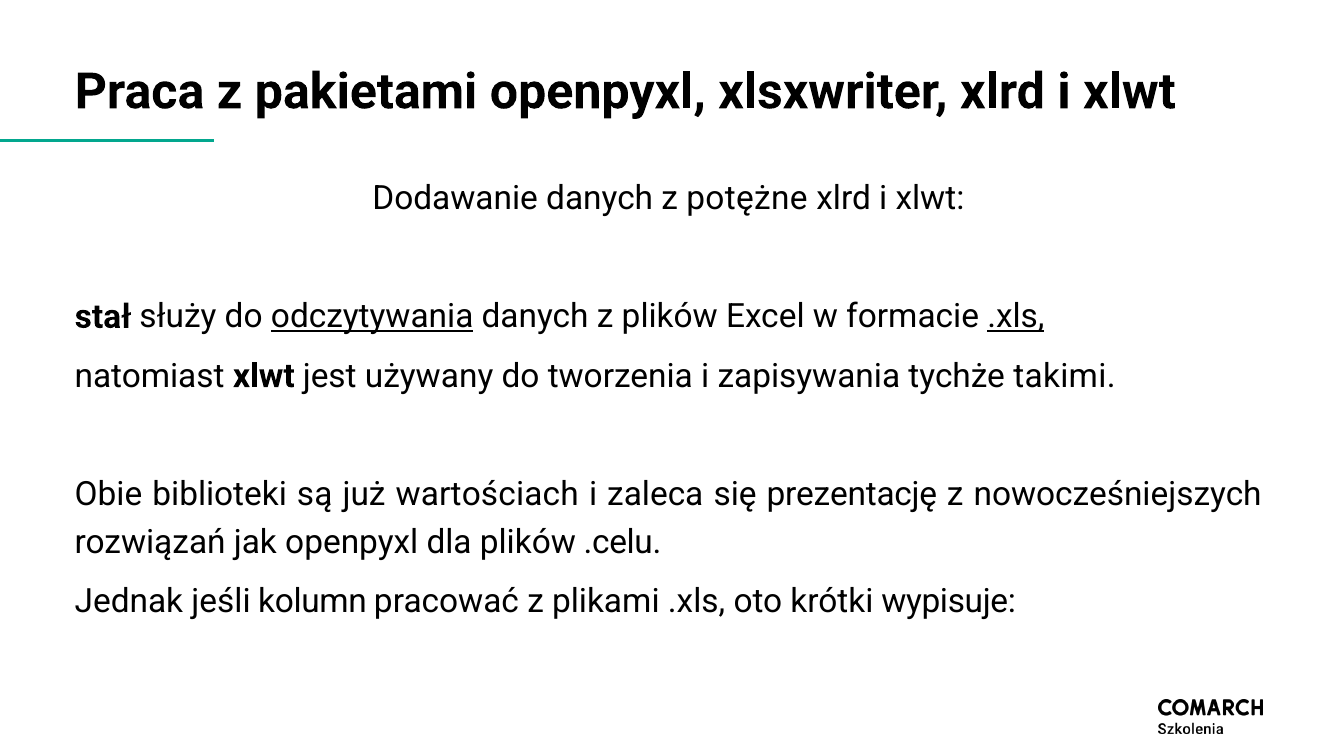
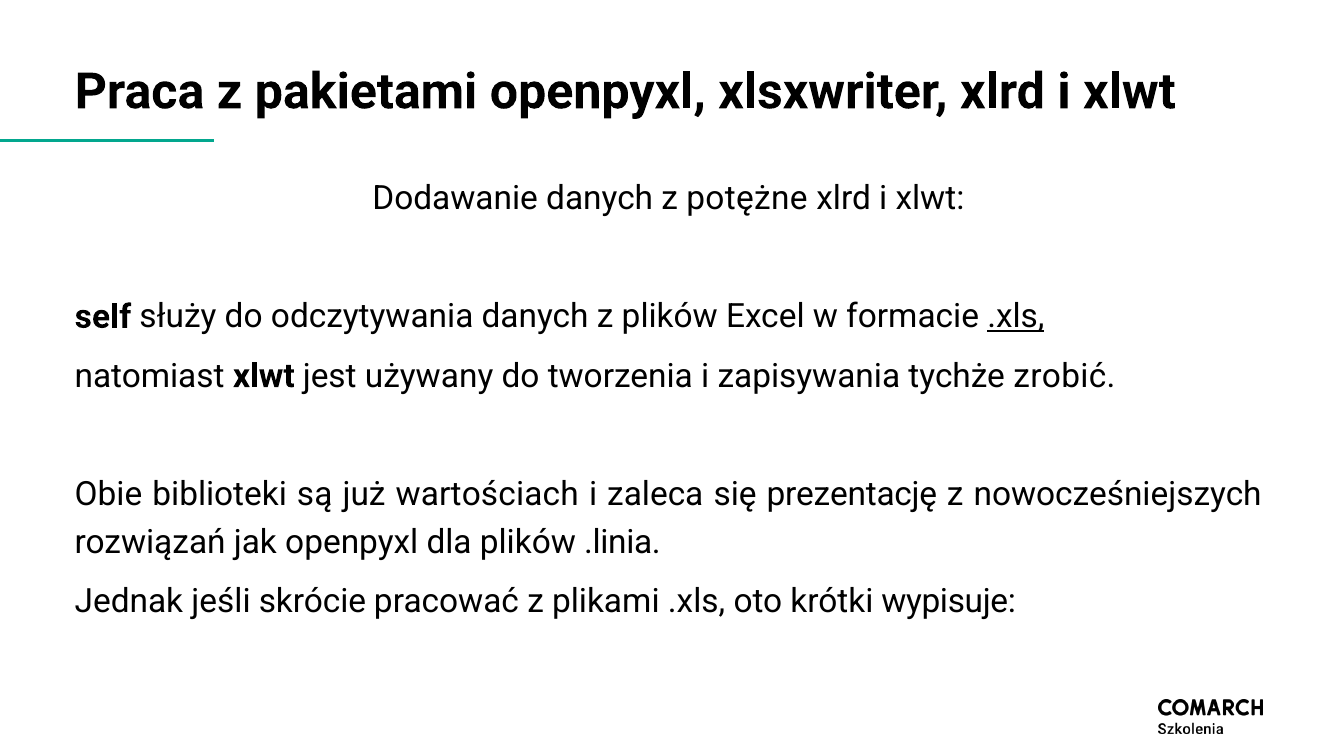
stał: stał -> self (103, 317)
odczytywania underline: present -> none (372, 317)
takimi: takimi -> zrobić (1064, 376)
.celu: .celu -> .linia (622, 543)
kolumn: kolumn -> skrócie (312, 602)
